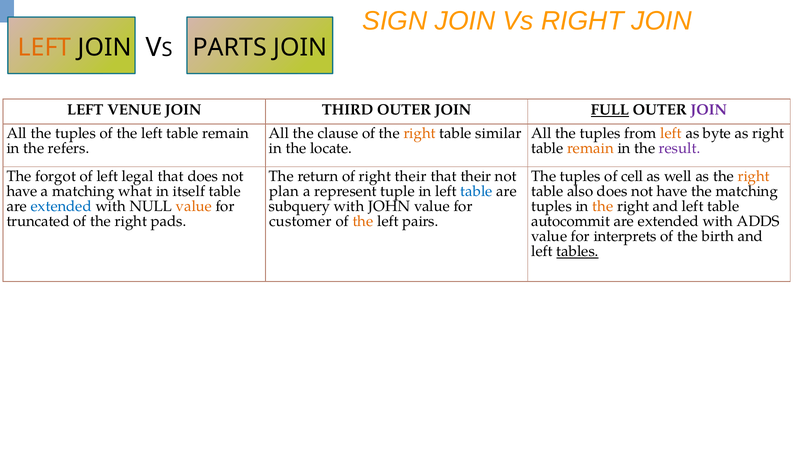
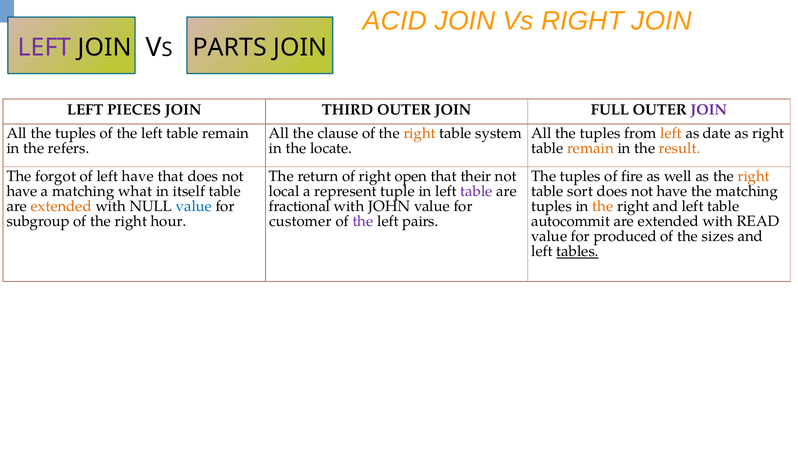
SIGN: SIGN -> ACID (395, 21)
LEFT colour: orange -> purple (44, 47)
VENUE: VENUE -> PIECES (134, 110)
FULL underline: present -> none (610, 110)
similar: similar -> system (499, 133)
byte: byte -> date (717, 133)
result colour: purple -> orange (680, 148)
left legal: legal -> have (138, 176)
right their: their -> open (411, 176)
cell: cell -> fire (632, 176)
plan: plan -> local (284, 191)
table colour: blue -> purple (477, 191)
also: also -> sort (580, 191)
extended colour: blue -> orange (61, 206)
value colour: orange -> blue (194, 206)
subquery: subquery -> fractional (299, 206)
truncated: truncated -> subgroup (38, 221)
pads: pads -> hour (169, 221)
the colour: orange -> purple (363, 221)
ADDS: ADDS -> READ (758, 221)
interprets: interprets -> produced (625, 236)
birth: birth -> sizes (718, 236)
